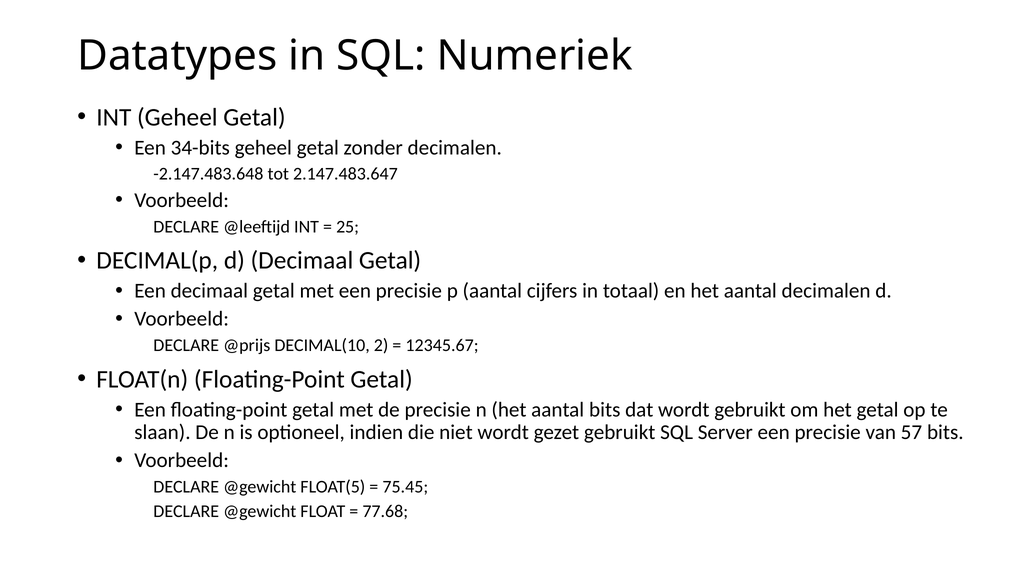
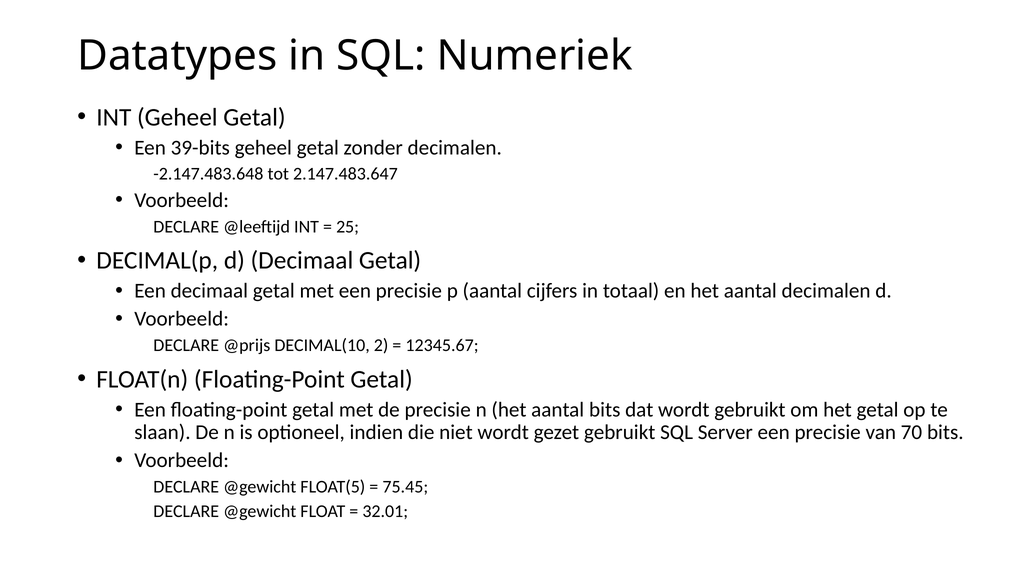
34-bits: 34-bits -> 39-bits (200, 148)
57: 57 -> 70 (911, 433)
77.68: 77.68 -> 32.01 (385, 512)
